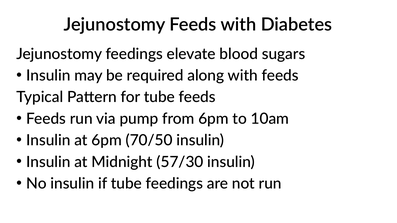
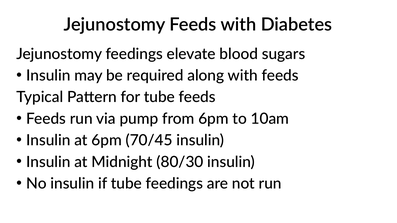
70/50: 70/50 -> 70/45 (149, 141)
57/30: 57/30 -> 80/30 (180, 162)
